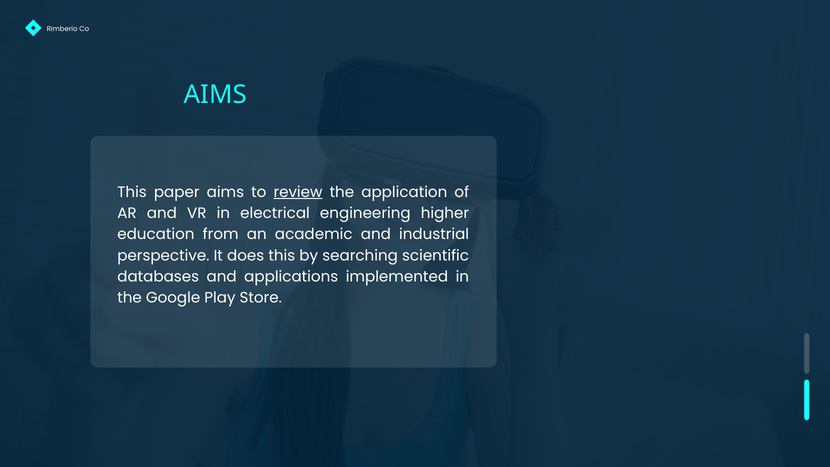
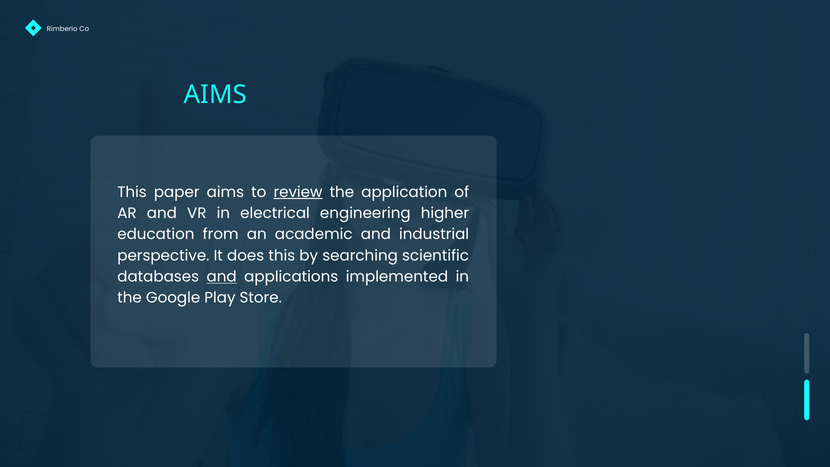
and underline: none -> present (222, 277)
